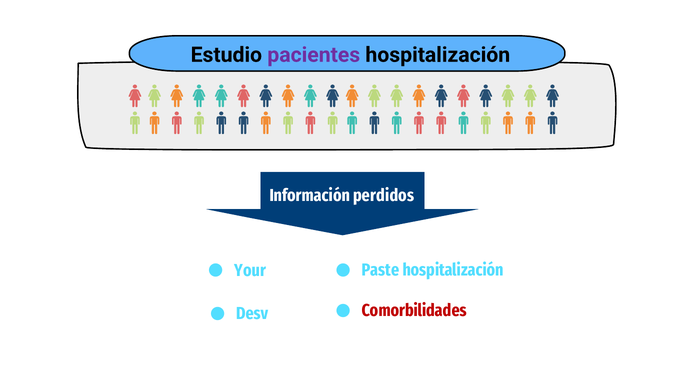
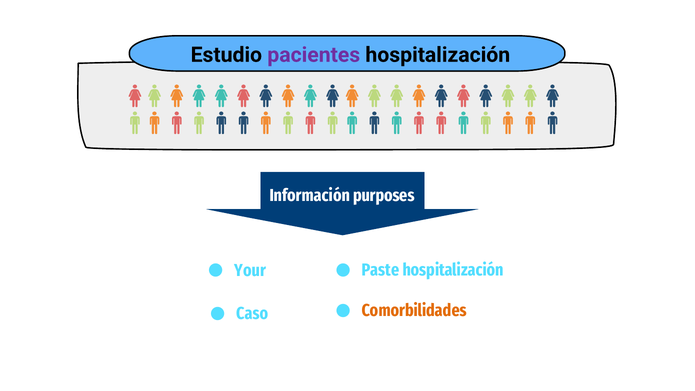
perdidos: perdidos -> purposes (384, 195)
Desv: Desv -> Caso (252, 313)
Comorbilidades colour: red -> orange (414, 311)
